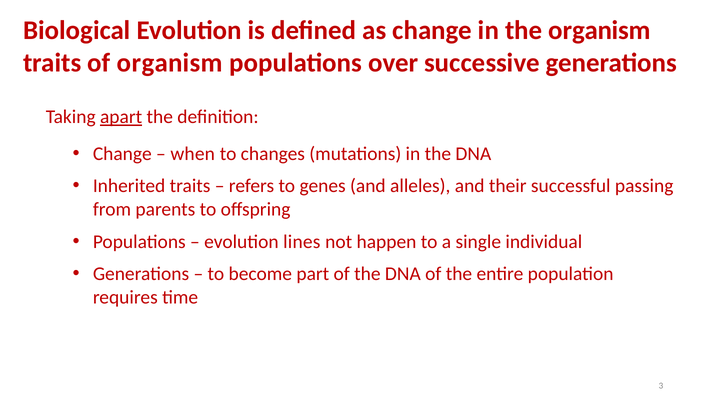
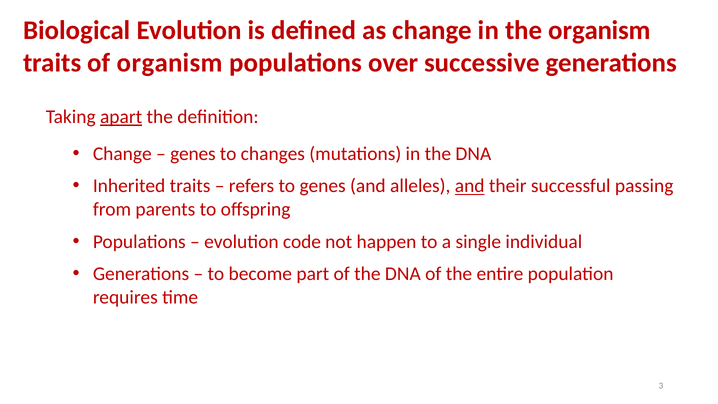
when: when -> genes (193, 154)
and underline: none -> present (470, 186)
lines: lines -> code (302, 242)
